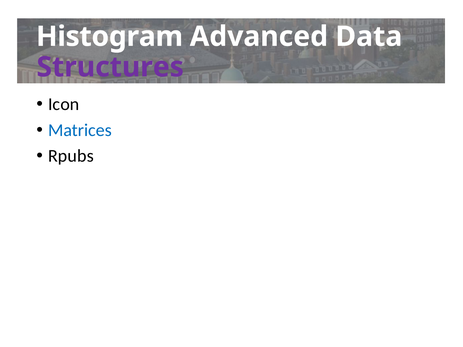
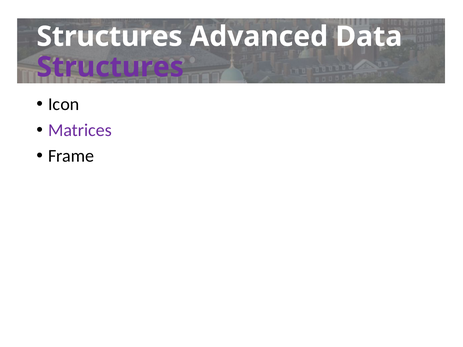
Histogram: Histogram -> Structures (110, 37)
Matrices colour: blue -> purple (80, 130)
Rpubs: Rpubs -> Frame (71, 156)
